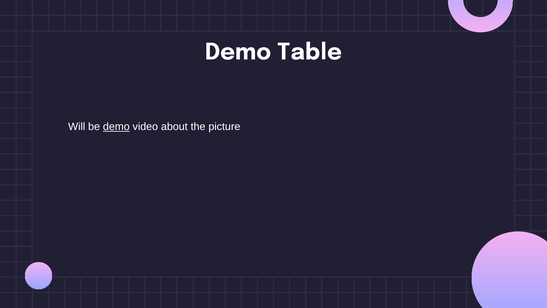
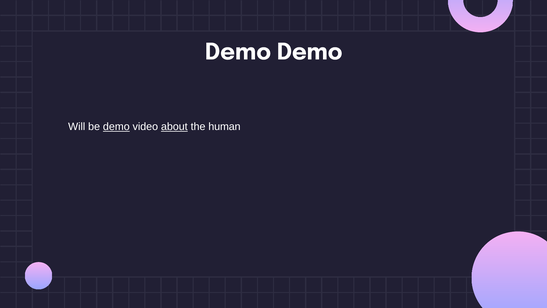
Demo Table: Table -> Demo (310, 52)
about underline: none -> present (174, 127)
picture: picture -> human (224, 127)
